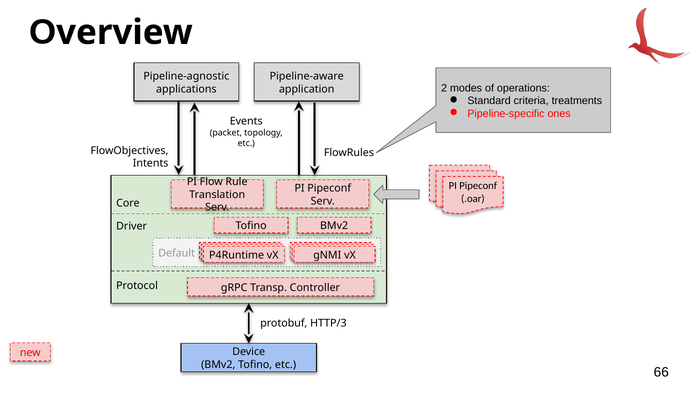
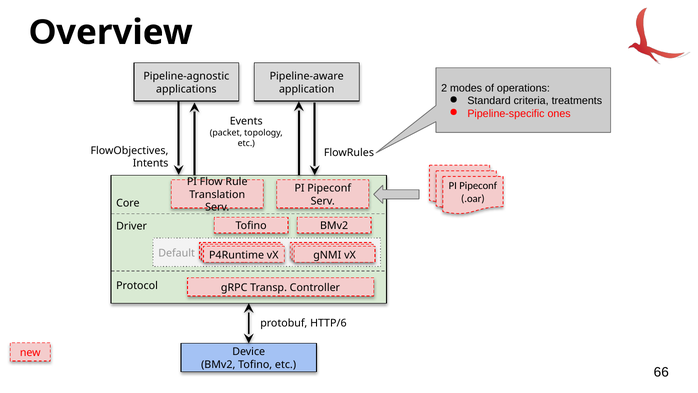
HTTP/3: HTTP/3 -> HTTP/6 (328, 323)
